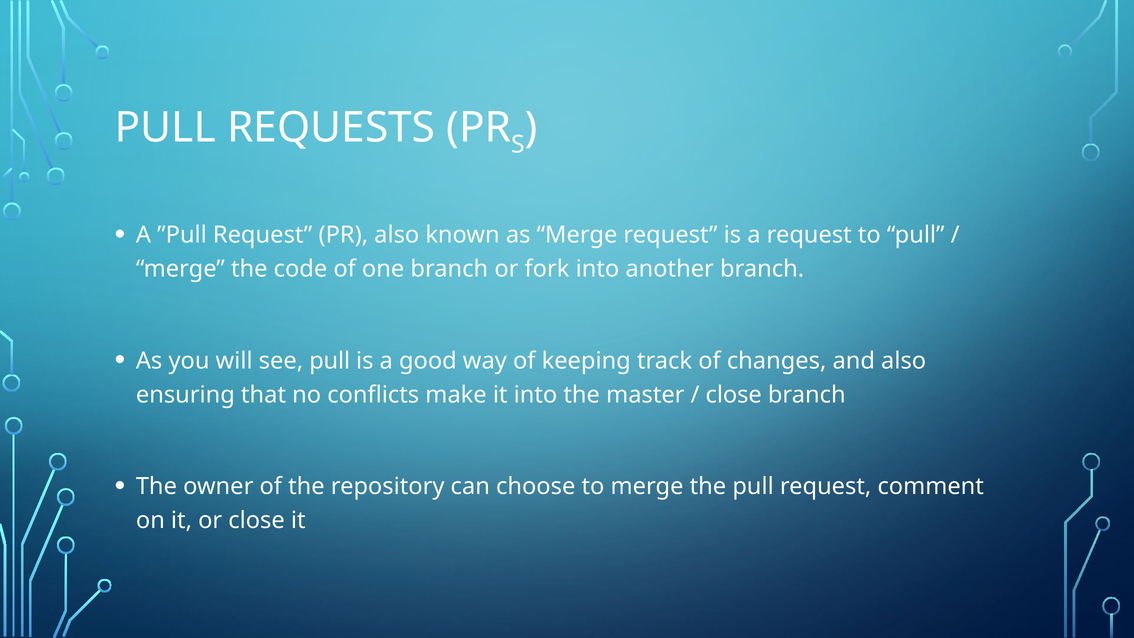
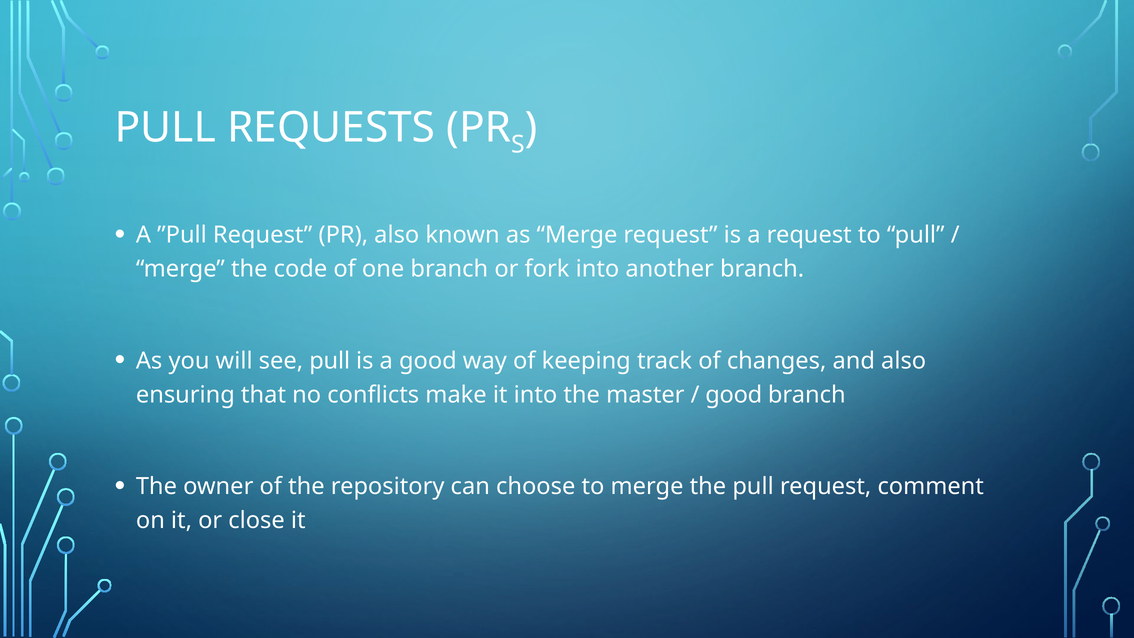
close: close -> good (734, 395)
